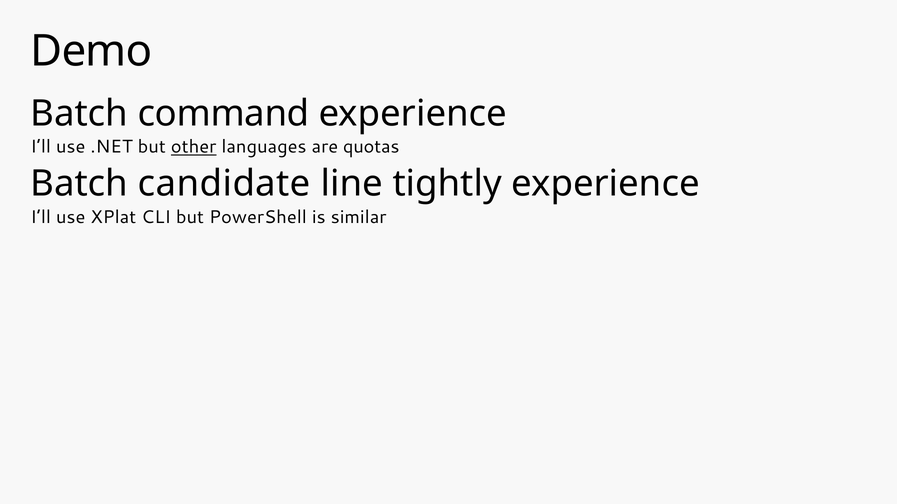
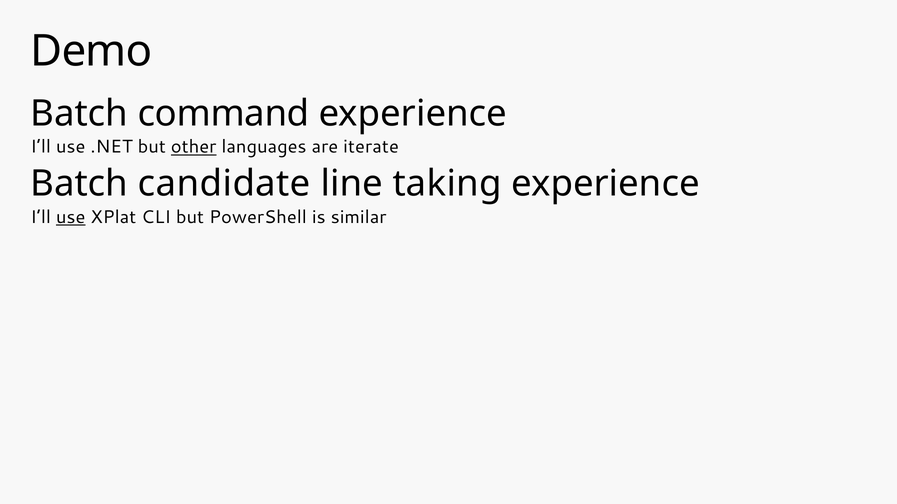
quotas: quotas -> iterate (371, 147)
tightly: tightly -> taking (447, 184)
use underline: none -> present (71, 217)
